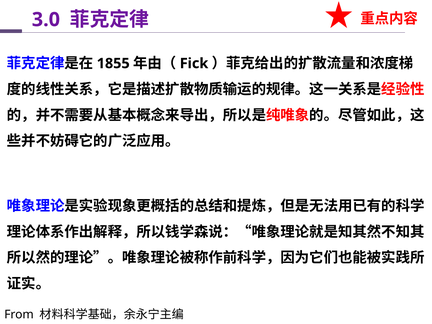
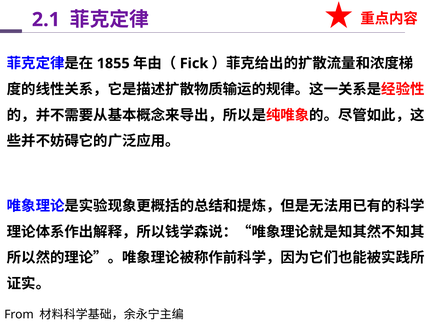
3.0: 3.0 -> 2.1 (46, 20)
